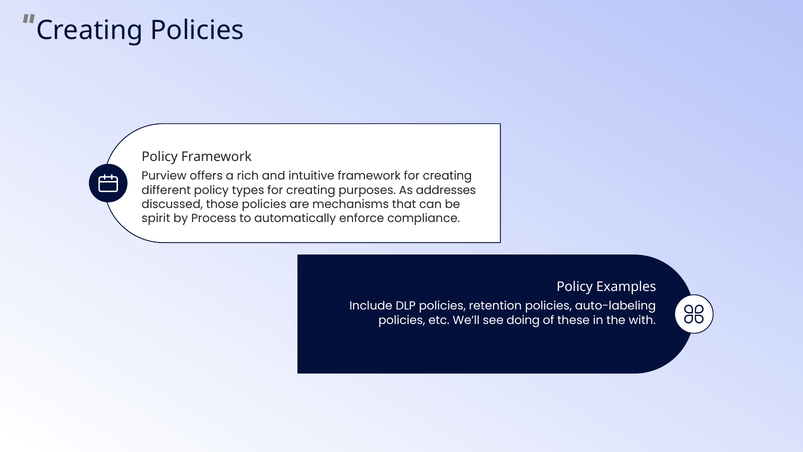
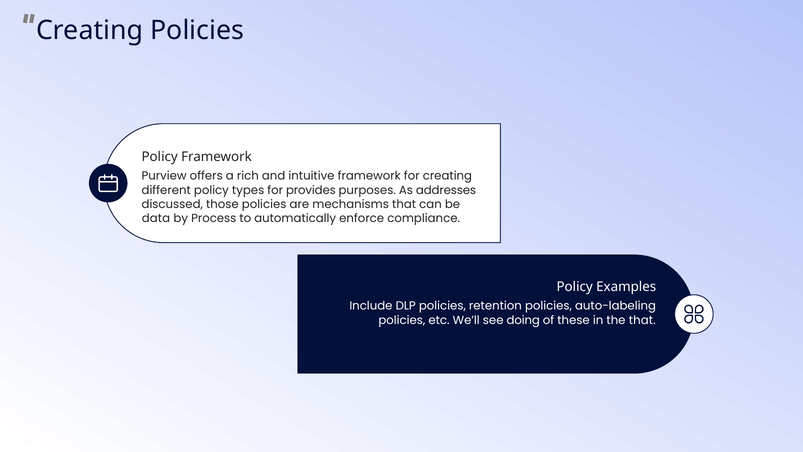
types for creating: creating -> provides (311, 190)
spirit: spirit -> data (156, 218)
the with: with -> that (642, 320)
